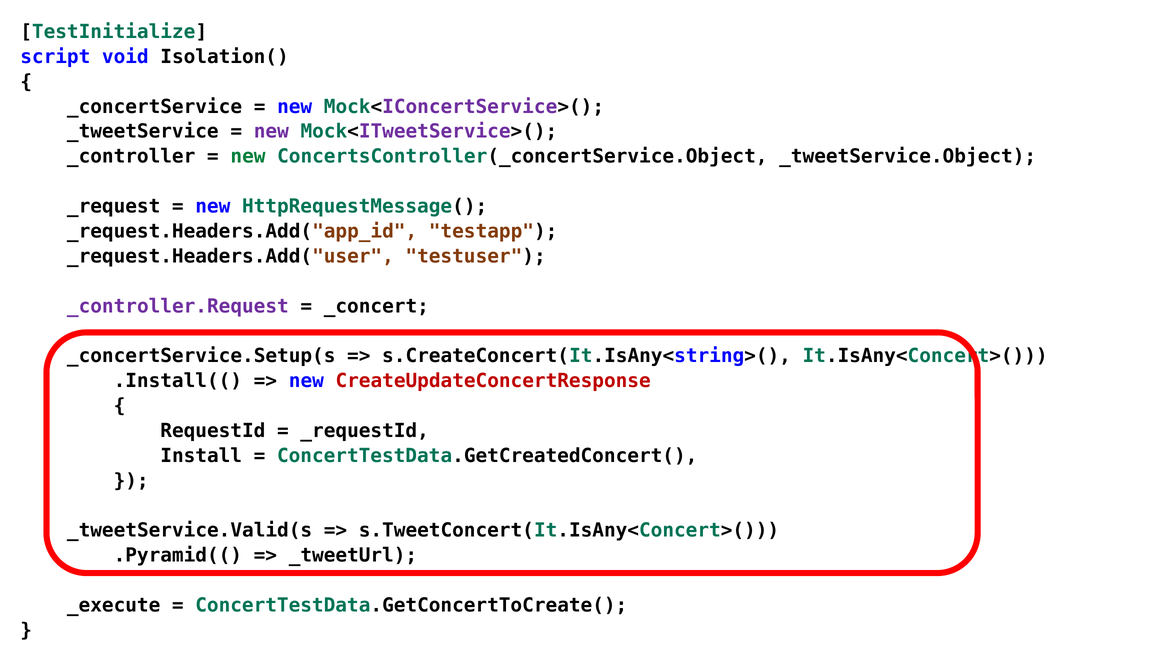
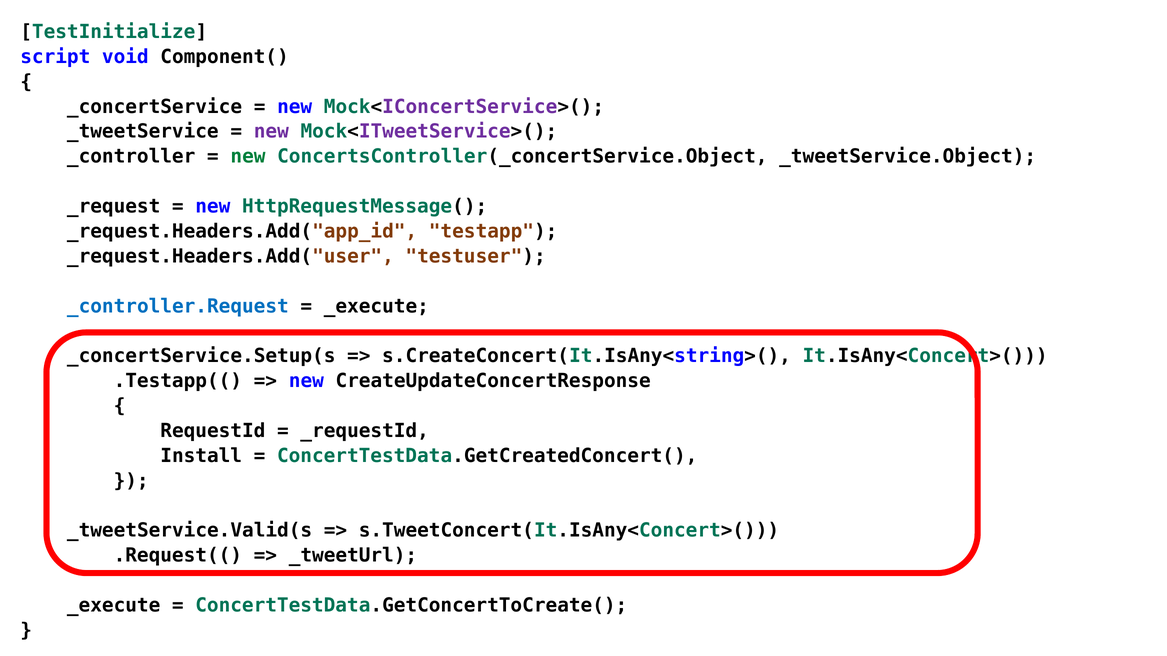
Isolation(: Isolation( -> Component( (225, 57)
_controller.Request colour: purple -> blue (178, 306)
_concert: _concert -> _execute (376, 306)
.Install((: .Install(( -> .Testapp(( (178, 381)
CreateUpdateConcertResponse colour: red -> black (493, 381)
.Pyramid((: .Pyramid(( -> .Request(( (178, 556)
